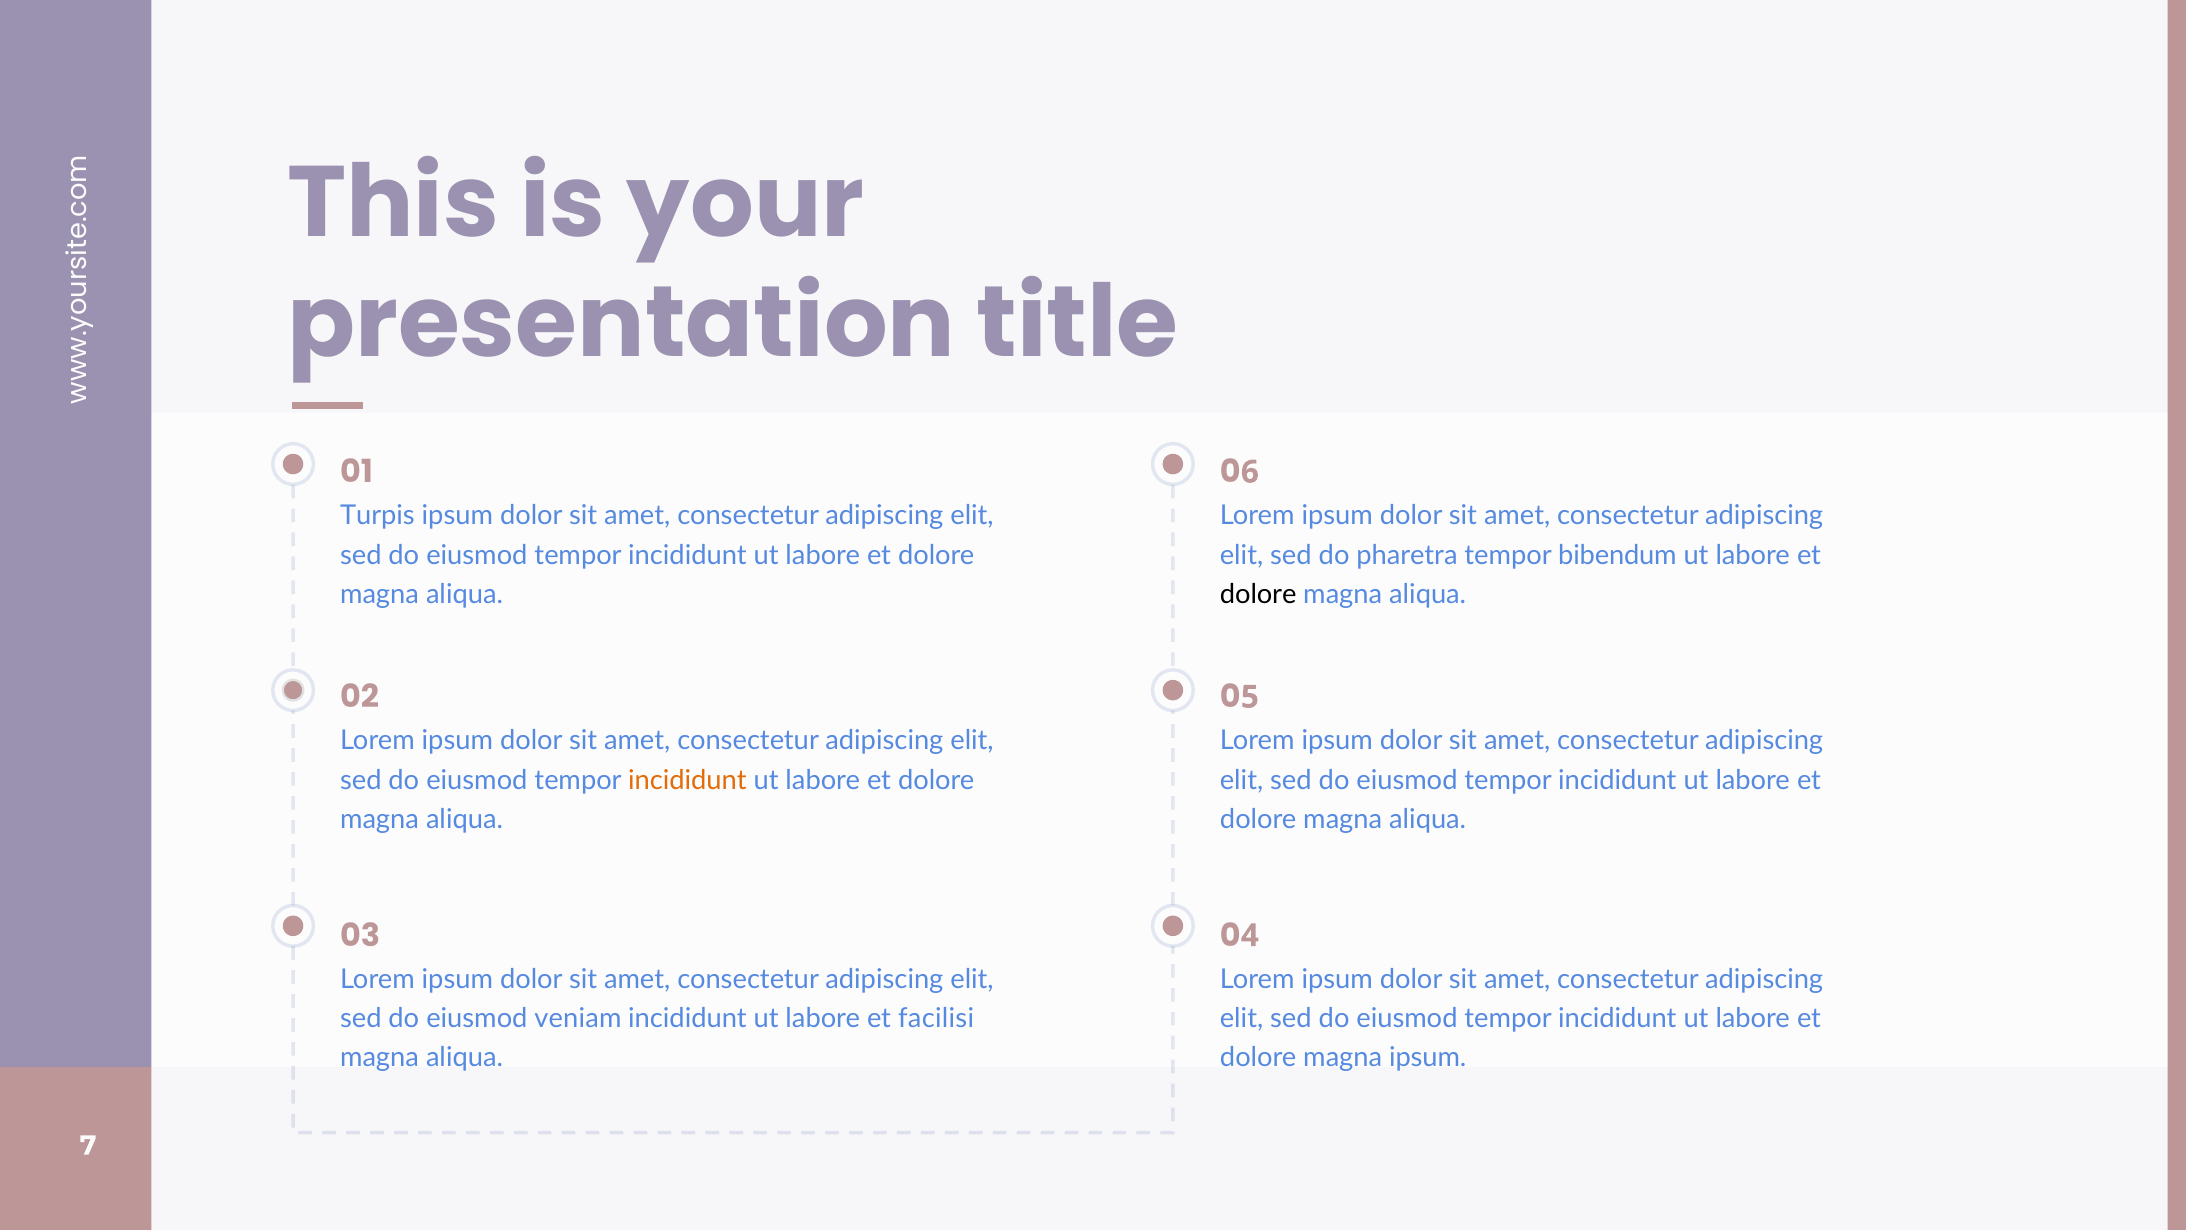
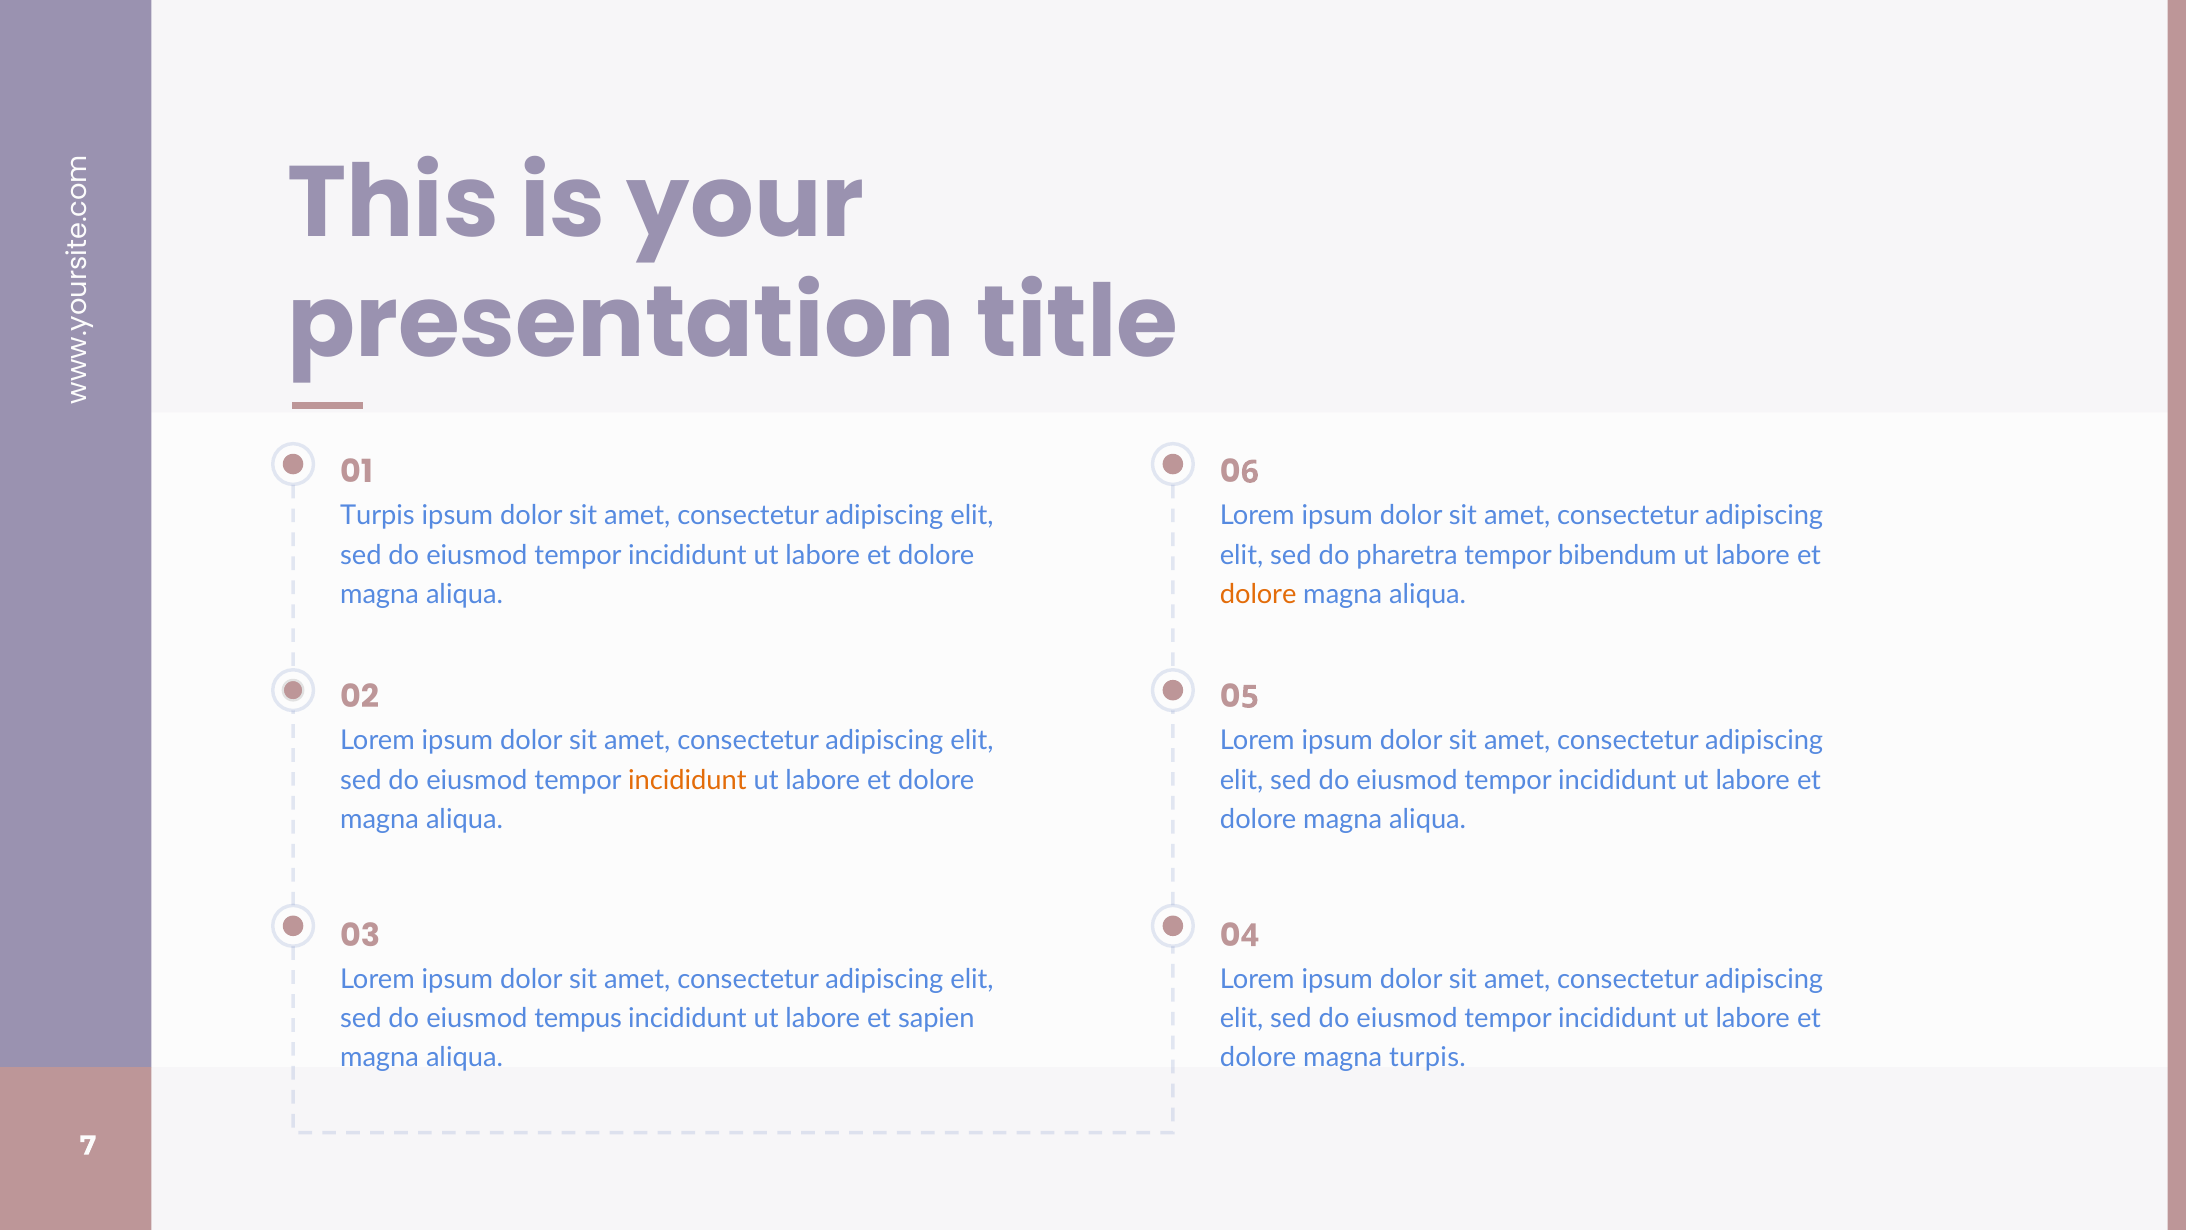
dolore colour: black -> orange (1258, 594)
veniam: veniam -> tempus (578, 1018)
facilisi: facilisi -> sapien (936, 1018)
magna ipsum: ipsum -> turpis (1427, 1057)
